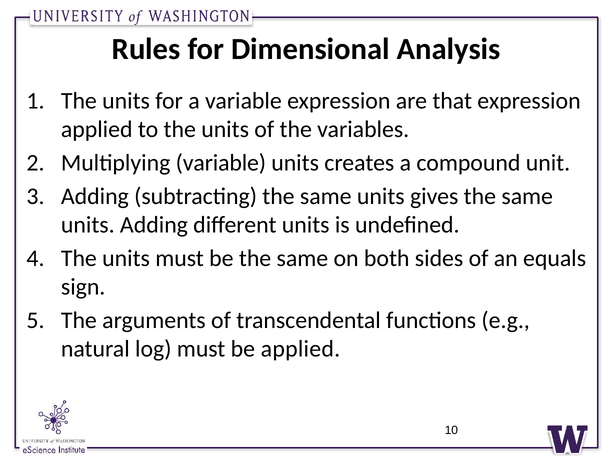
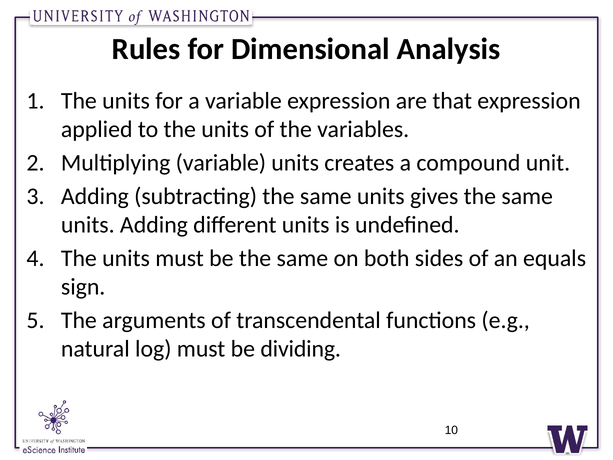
be applied: applied -> dividing (301, 349)
